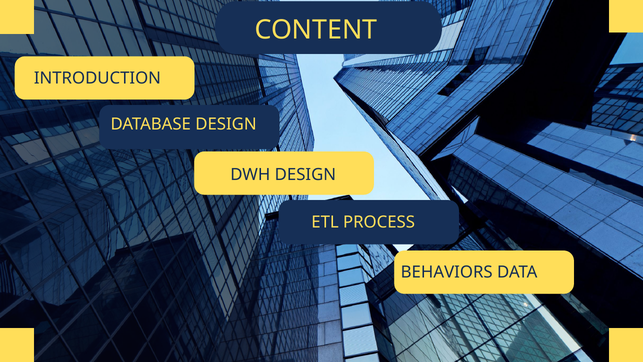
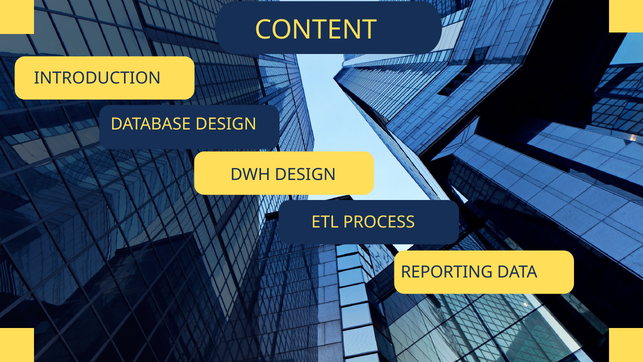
BEHAVIORS: BEHAVIORS -> REPORTING (447, 272)
